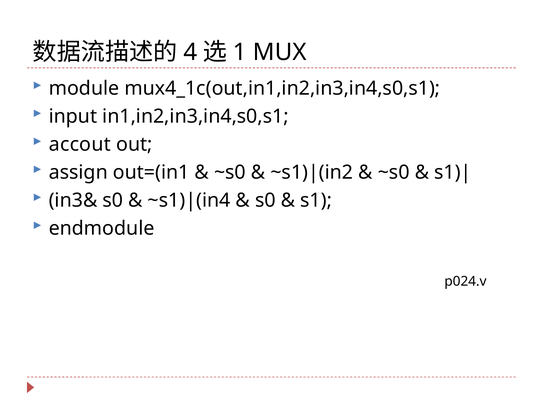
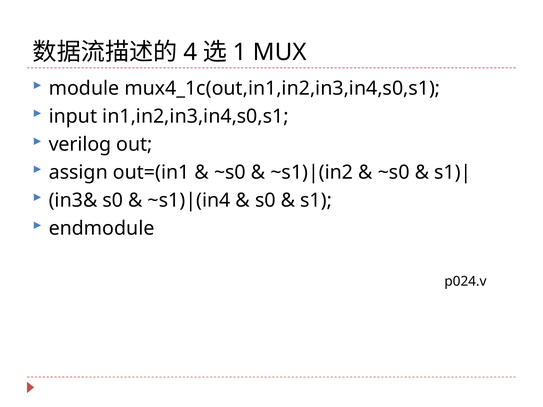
accout: accout -> verilog (80, 144)
